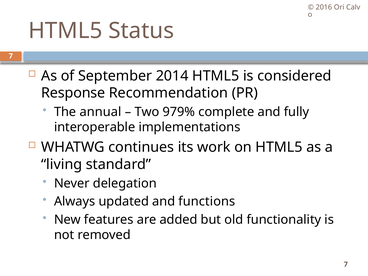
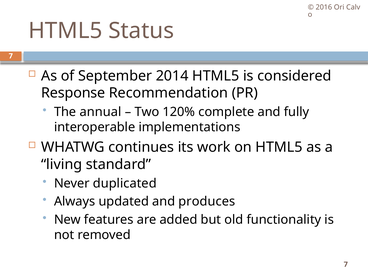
979%: 979% -> 120% (179, 112)
delegation: delegation -> duplicated (125, 183)
functions: functions -> produces (207, 202)
